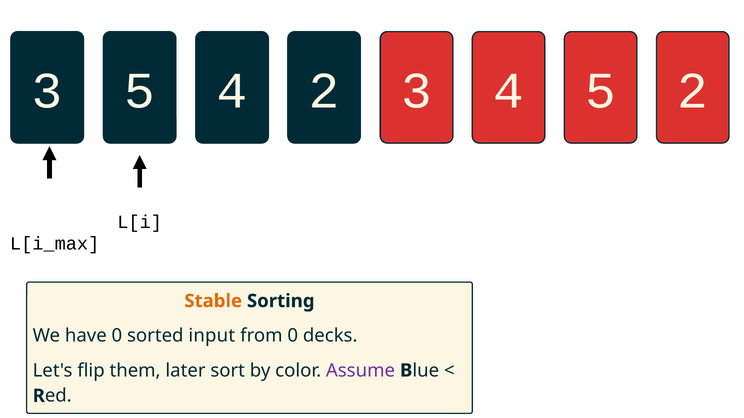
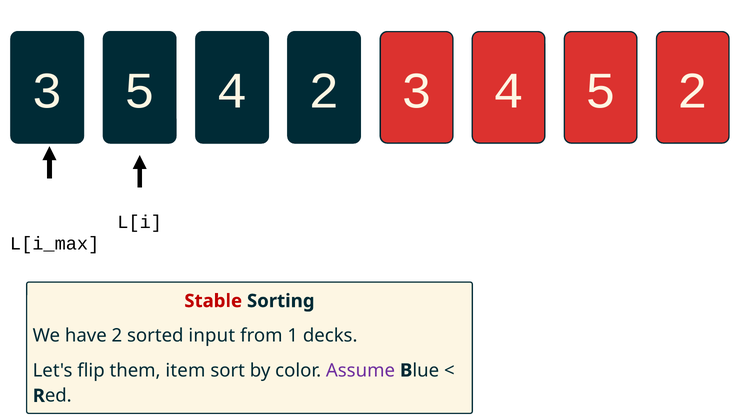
Stable colour: orange -> red (213, 301)
have 0: 0 -> 2 (117, 336)
from 0: 0 -> 1 (293, 336)
later: later -> item (185, 371)
